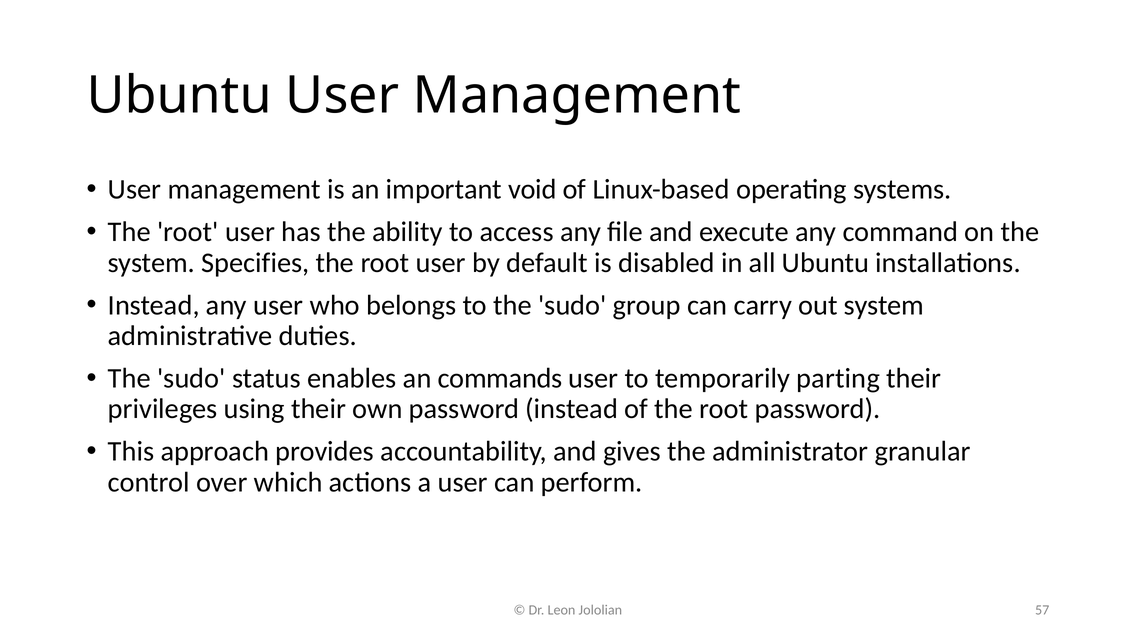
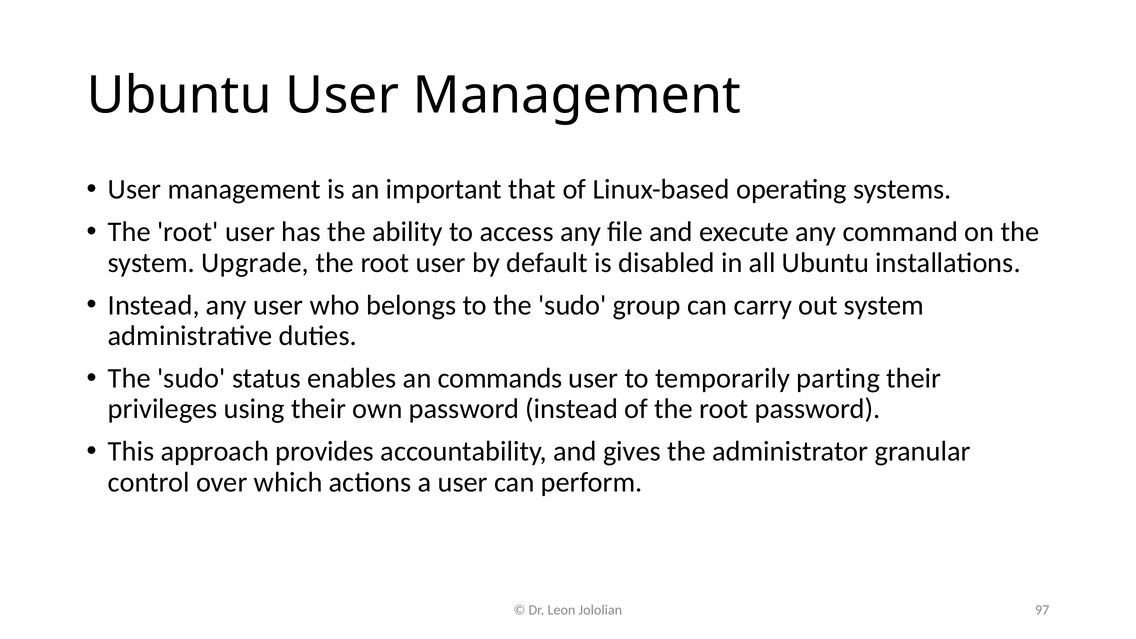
void: void -> that (532, 190)
Specifies: Specifies -> Upgrade (255, 263)
57: 57 -> 97 (1042, 610)
